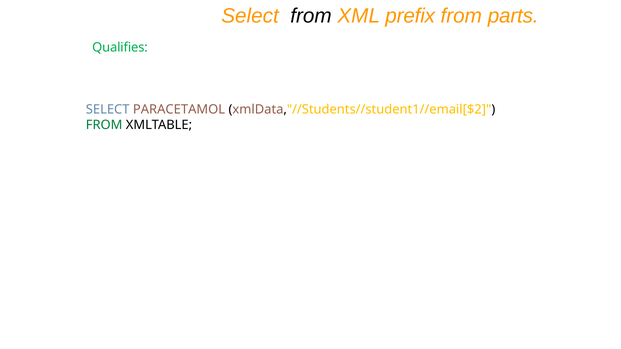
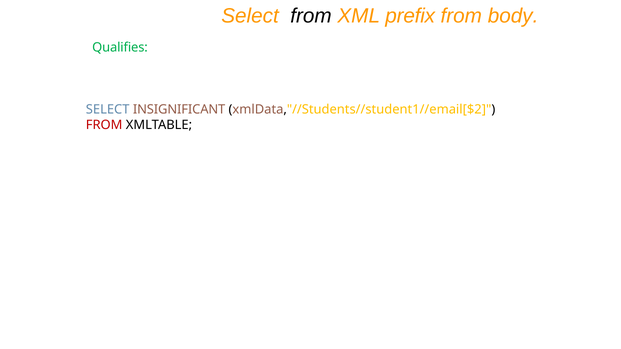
parts: parts -> body (513, 16)
PARACETAMOL: PARACETAMOL -> INSIGNIFICANT (179, 110)
FROM colour: green -> red (104, 125)
